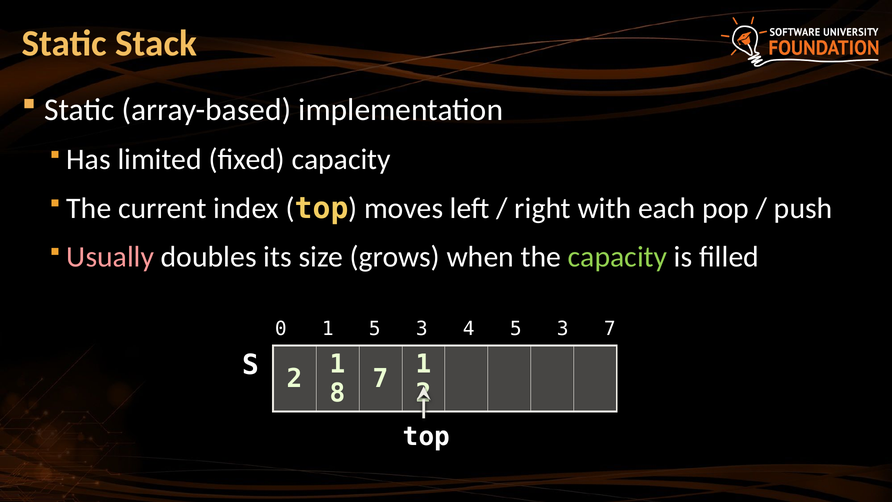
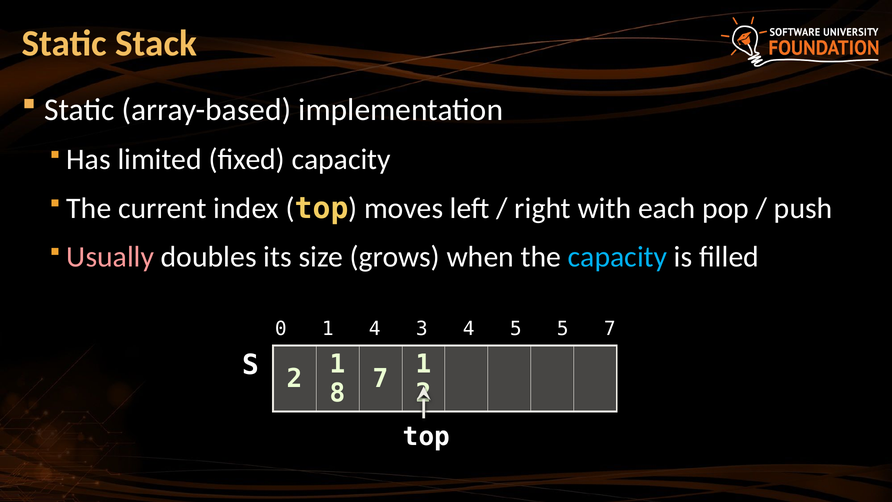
capacity colour: light green -> light blue (618, 257)
1 5: 5 -> 4 (375, 329)
4 5 3: 3 -> 5 (563, 329)
